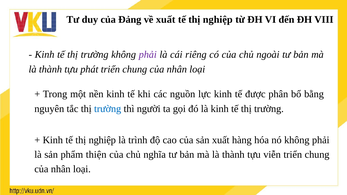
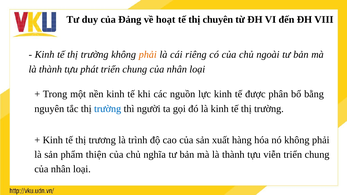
về xuất: xuất -> hoạt (166, 20)
nghiệp: nghiệp -> chuyên (218, 20)
phải colour: purple -> orange (148, 55)
Kinh tế thị nghiệp: nghiệp -> trương (102, 140)
